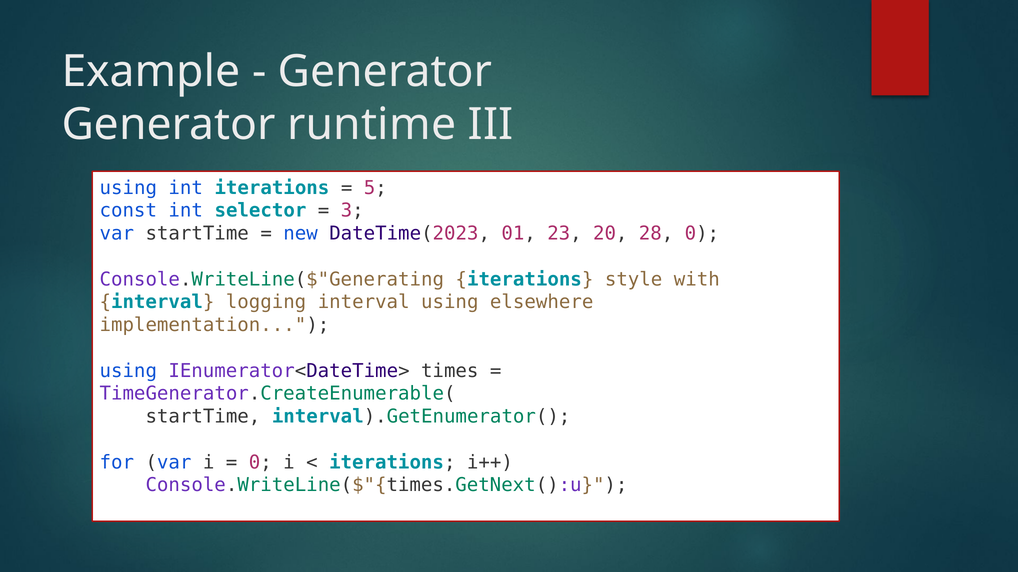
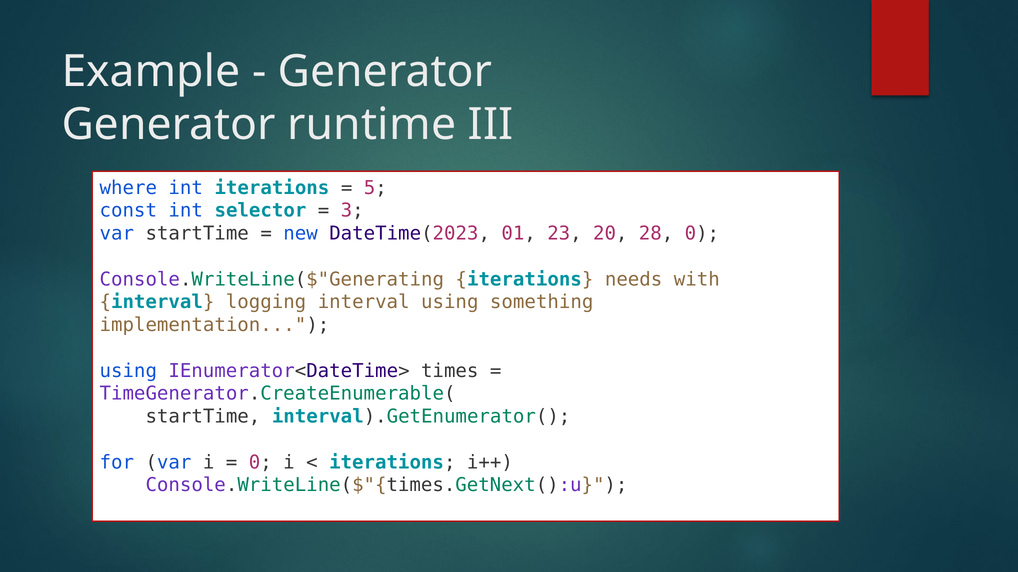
using: using -> where (128, 188)
style: style -> needs (634, 280)
elsewhere: elsewhere -> something (542, 302)
